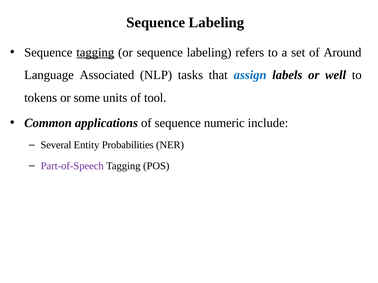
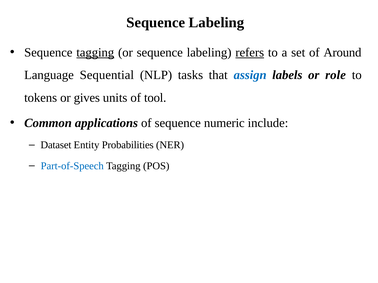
refers underline: none -> present (250, 53)
Associated: Associated -> Sequential (107, 75)
well: well -> role (336, 75)
some: some -> gives (87, 98)
Several: Several -> Dataset (56, 145)
Part-of-Speech colour: purple -> blue (72, 166)
